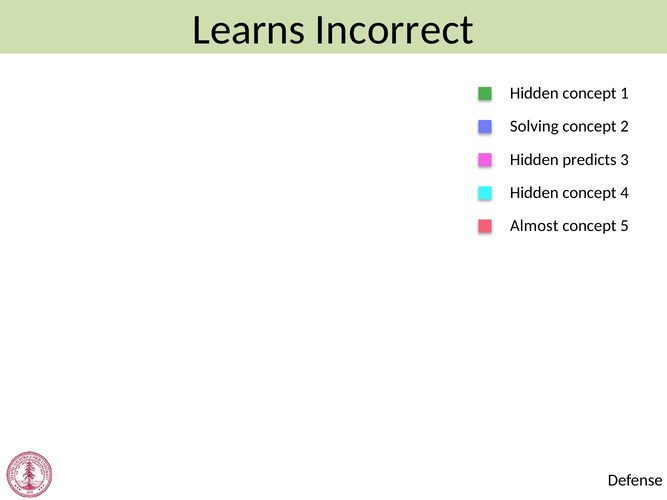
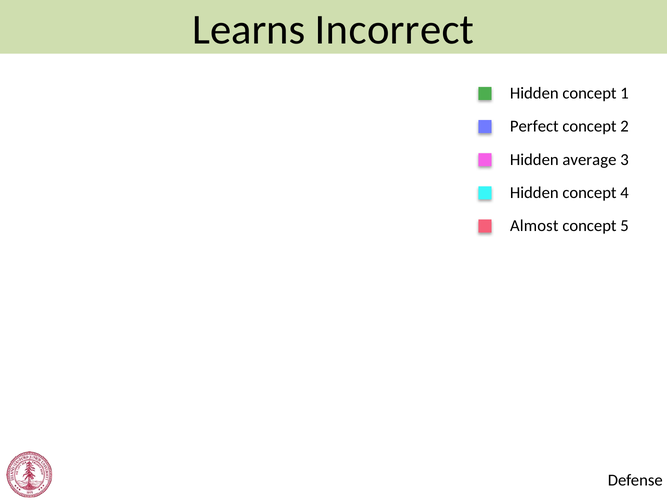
Solving: Solving -> Perfect (534, 127)
predicts: predicts -> average (589, 160)
